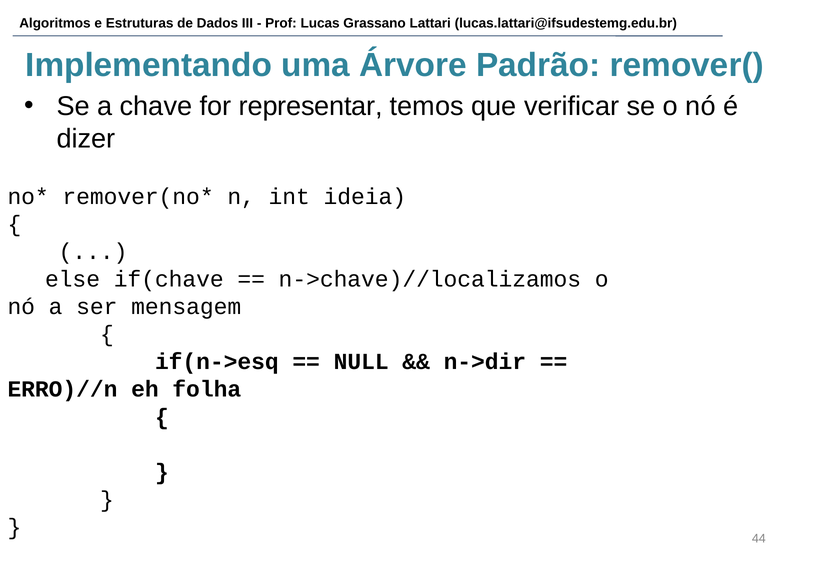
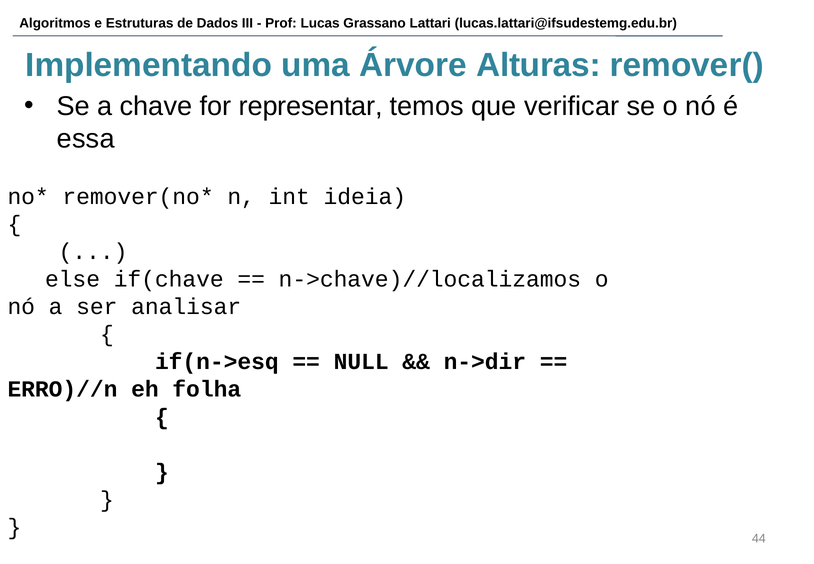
Padrão: Padrão -> Alturas (538, 65)
dizer: dizer -> essa (86, 139)
mensagem: mensagem -> analisar (186, 306)
